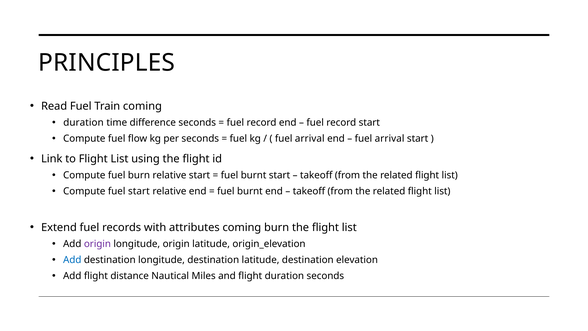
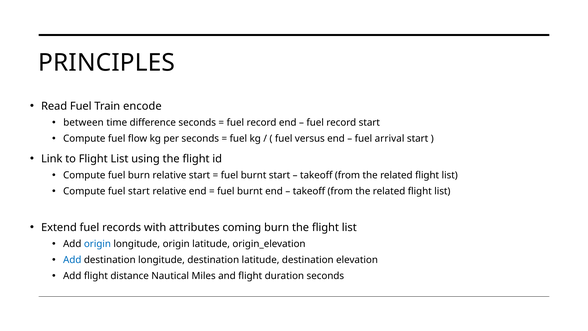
Train coming: coming -> encode (142, 106)
duration: duration -> between (83, 123)
arrival: arrival -> versus (310, 139)
origin colour: purple -> blue (97, 244)
